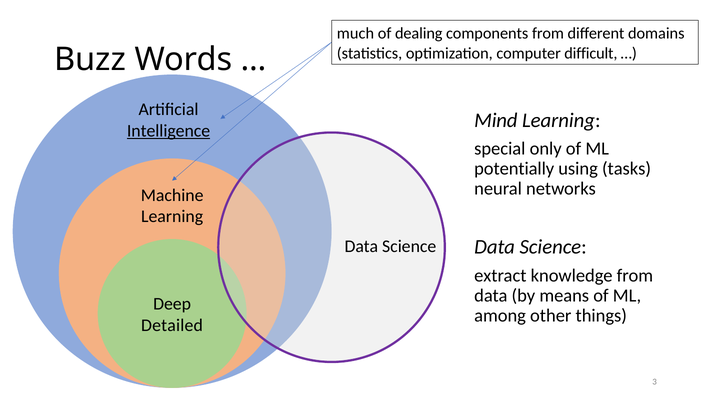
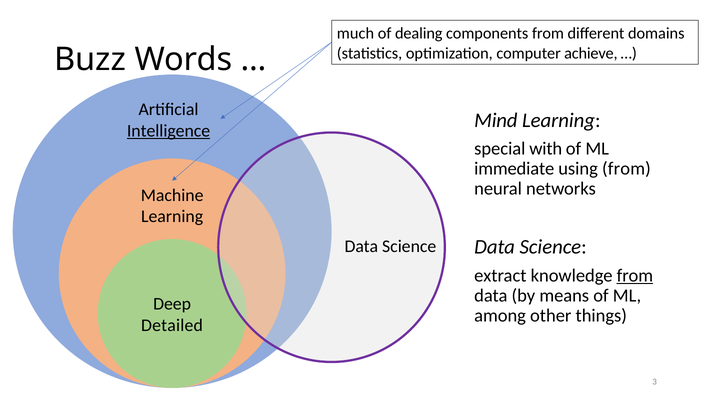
difficult: difficult -> achieve (591, 53)
only: only -> with (546, 149)
potentially: potentially -> immediate (514, 169)
using tasks: tasks -> from (626, 169)
from underline: none -> present (635, 276)
